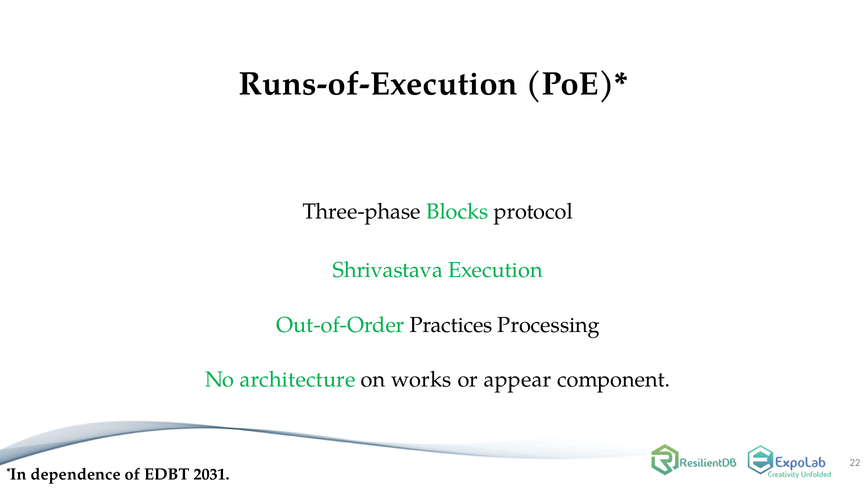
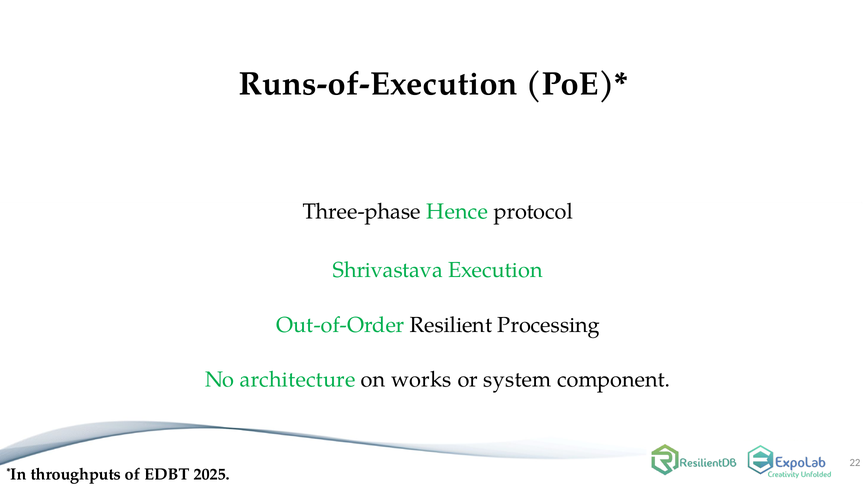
Blocks: Blocks -> Hence (457, 211)
Practices: Practices -> Resilient (451, 325)
appear: appear -> system (518, 379)
dependence: dependence -> throughputs (76, 474)
2031: 2031 -> 2025 (212, 474)
